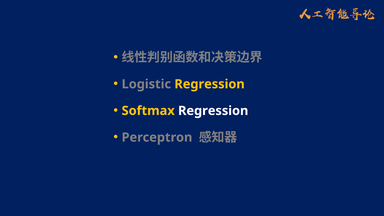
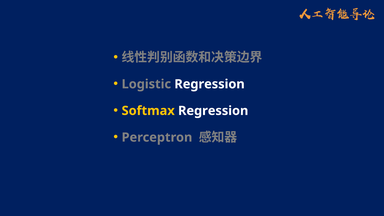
Regression colour: yellow -> white (210, 84)
